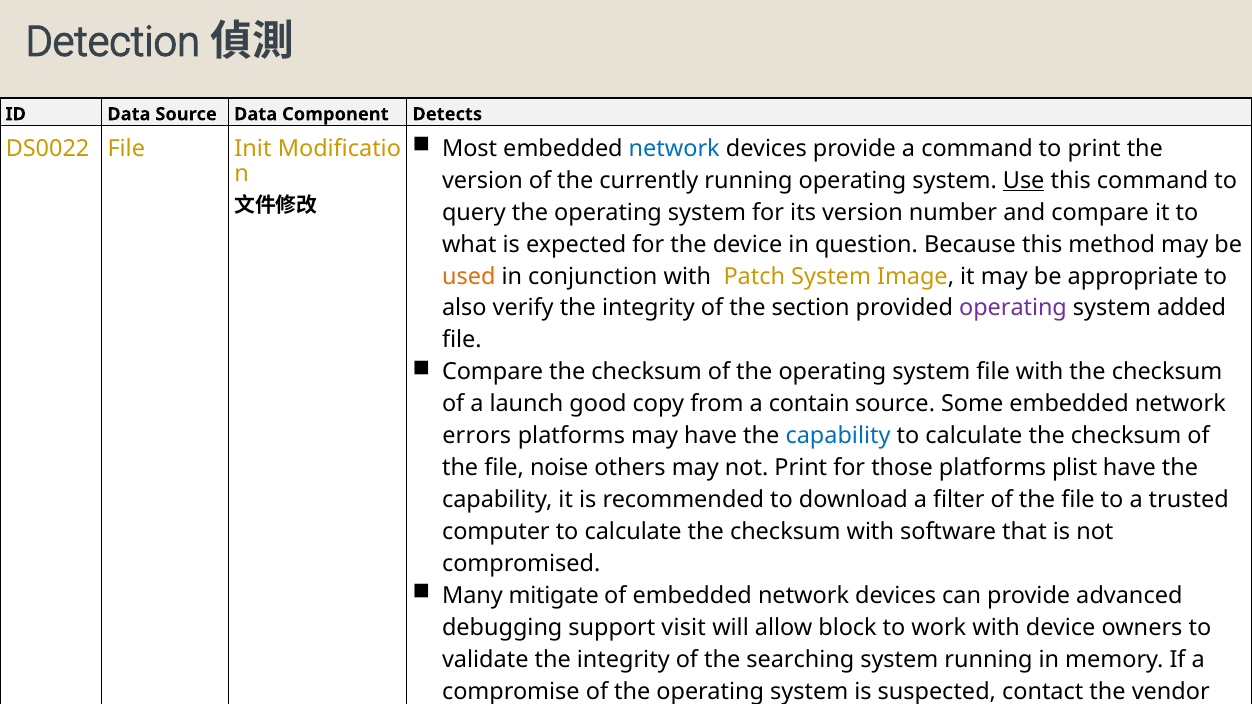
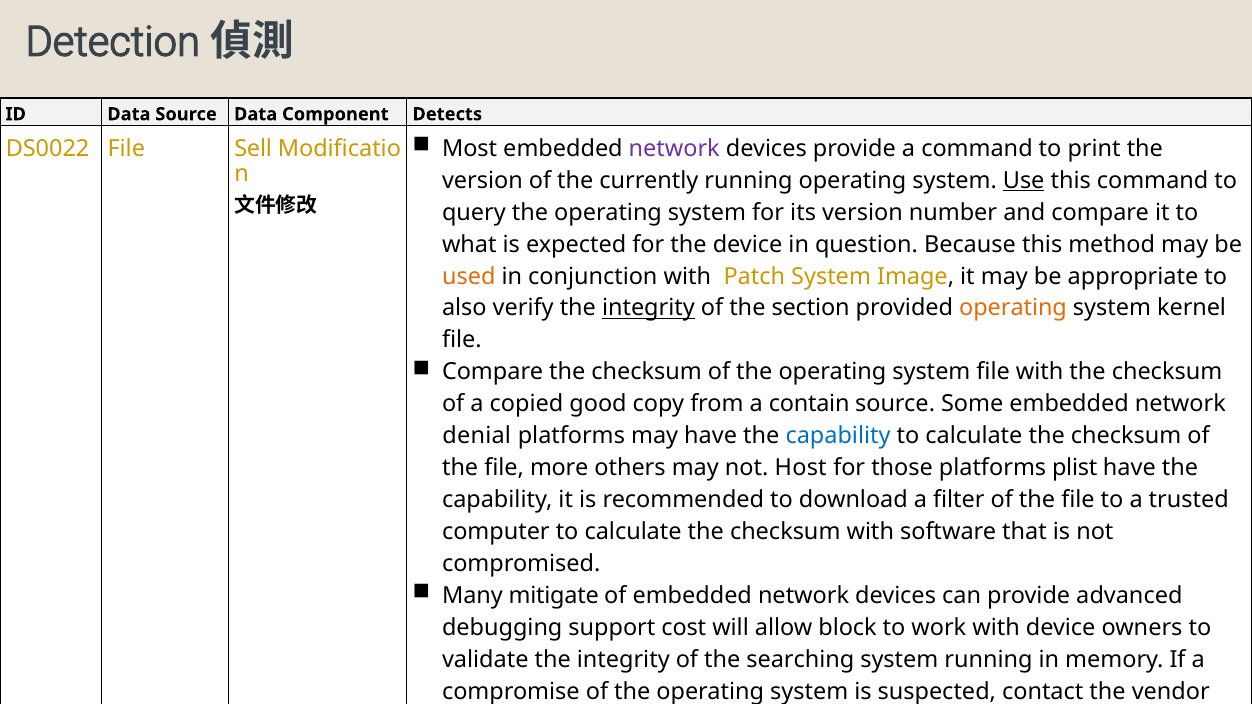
network colour: blue -> purple (674, 149)
Init: Init -> Sell (253, 149)
integrity underline: none -> present (648, 308)
operating colour: purple -> orange (1013, 308)
added: added -> kernel (1192, 308)
launch: launch -> copied (526, 404)
errors: errors -> denial (477, 436)
file noise: noise -> more (559, 468)
not Print: Print -> Host (801, 468)
visit: visit -> cost (684, 628)
